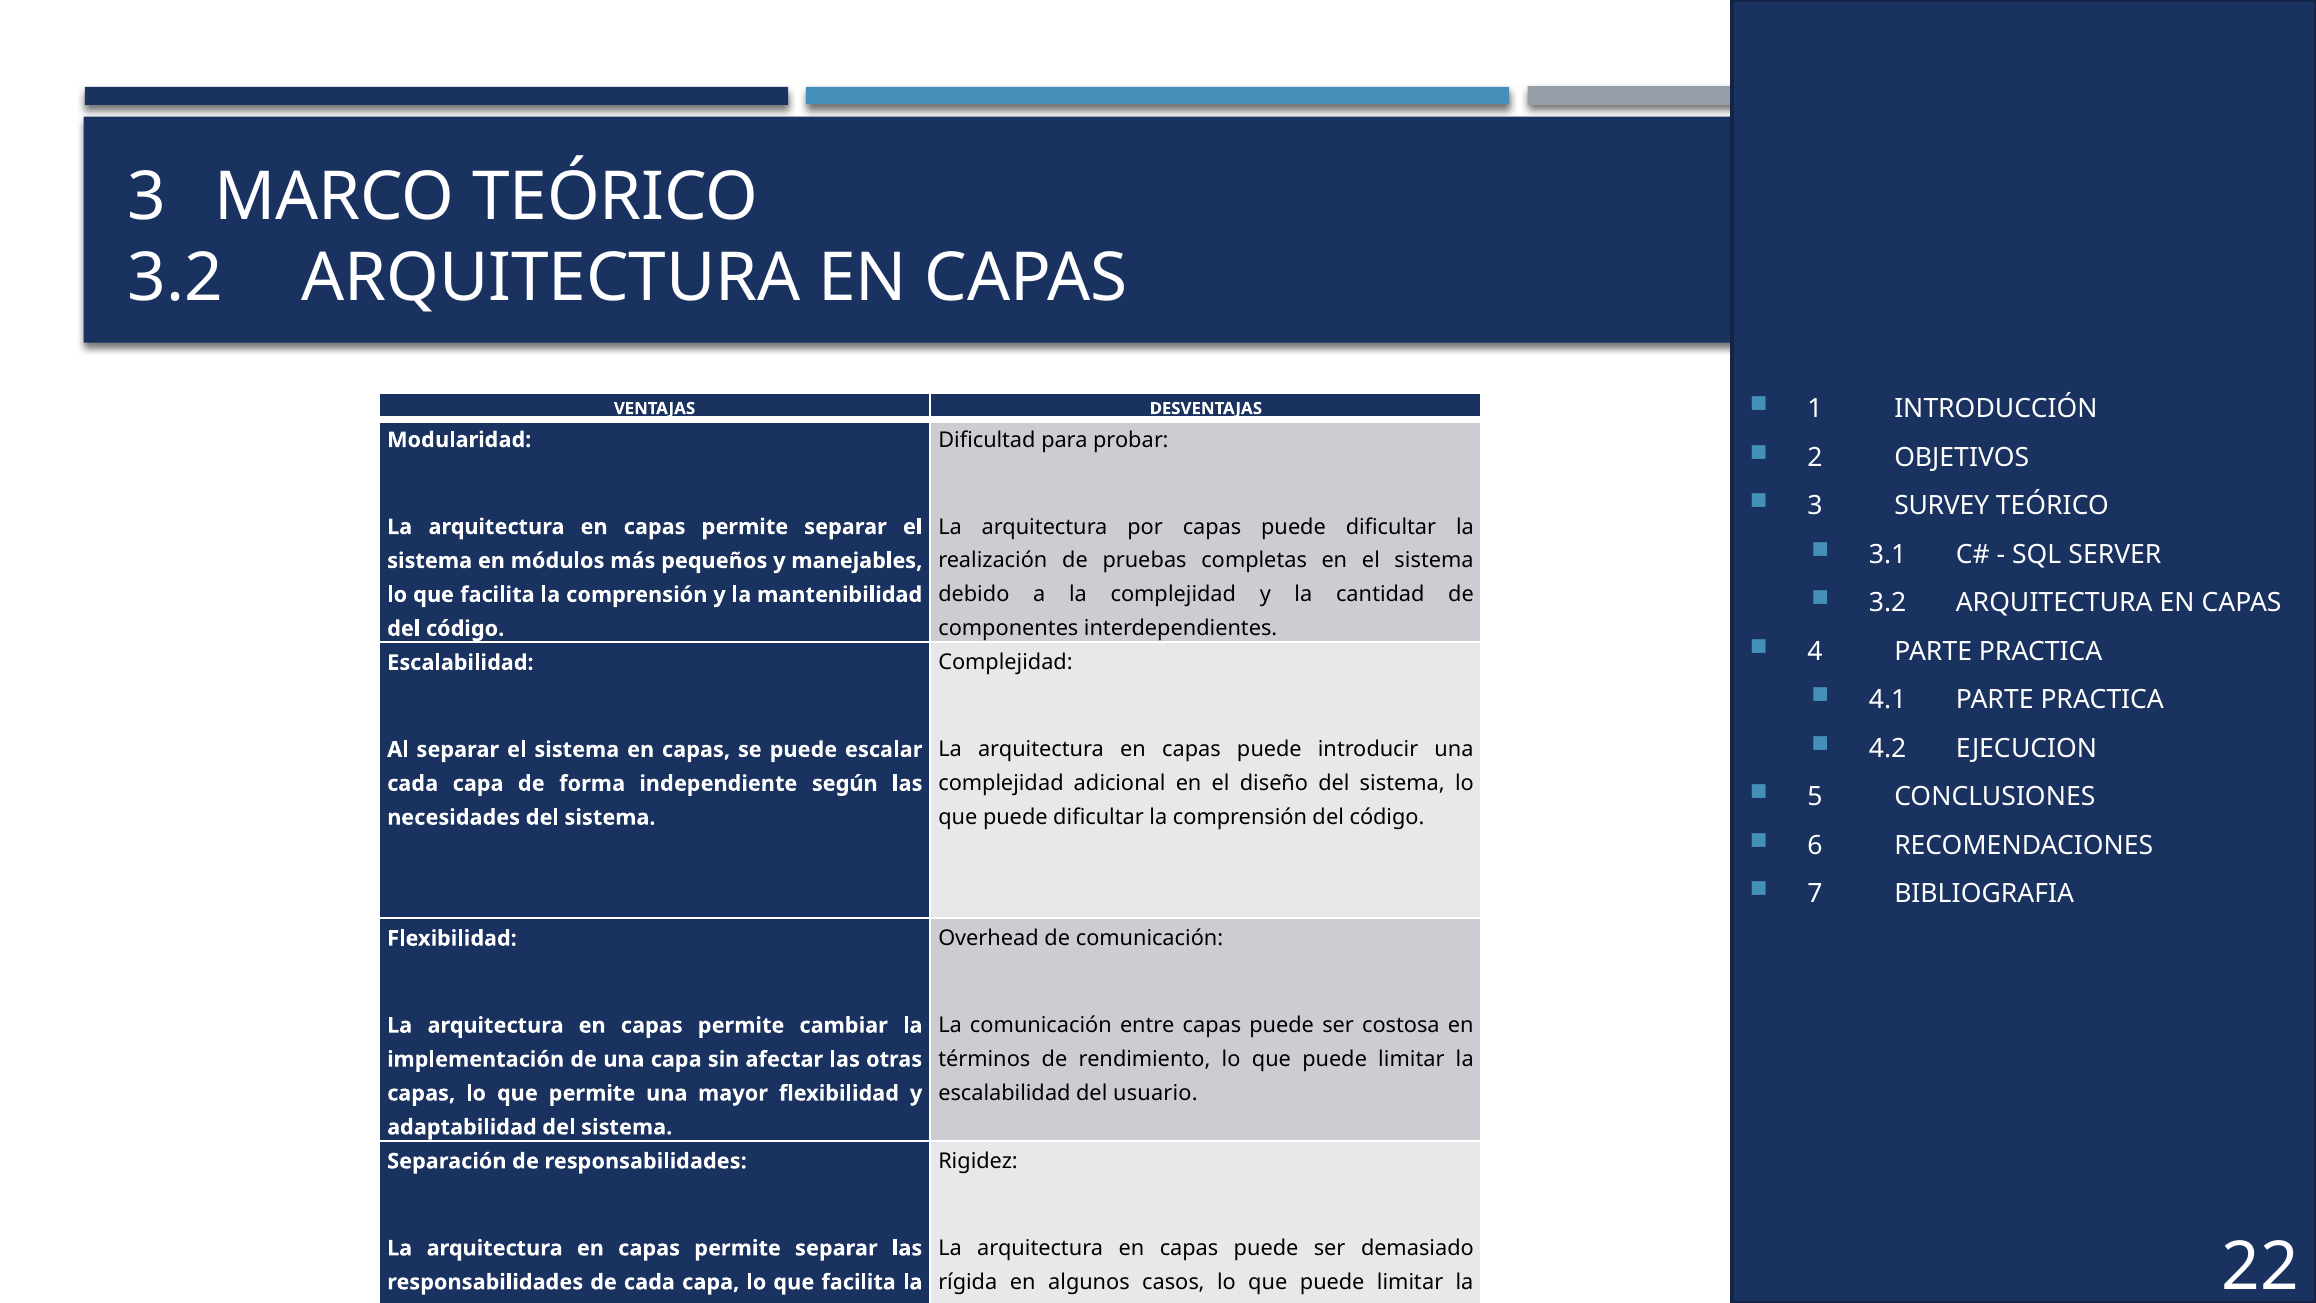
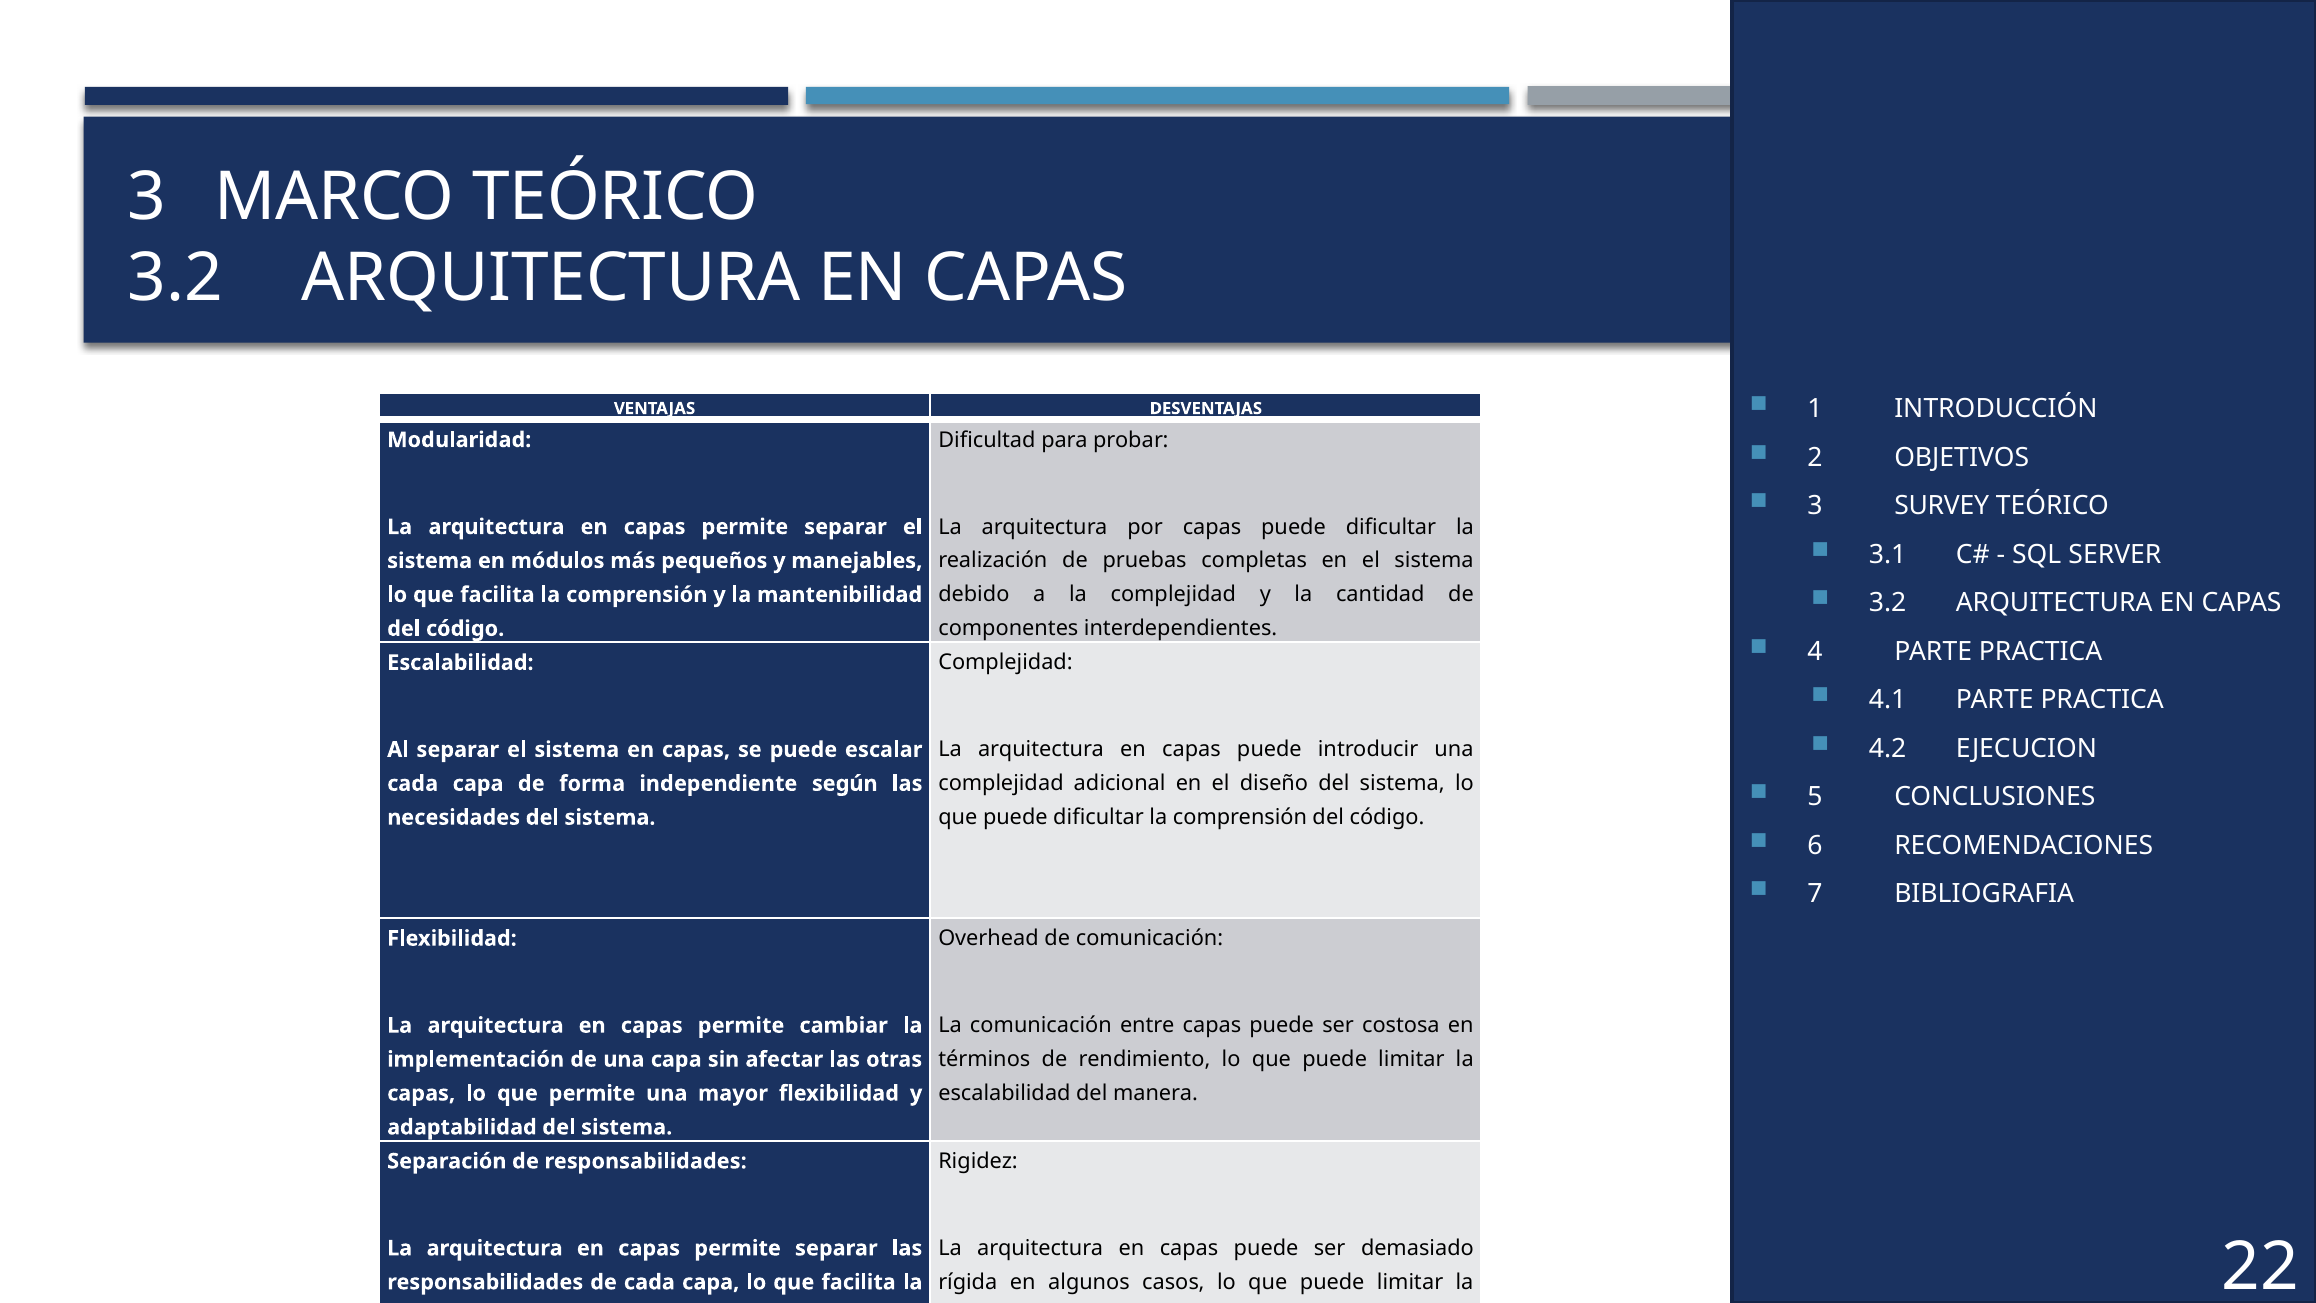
usuario: usuario -> manera (1156, 1093)
